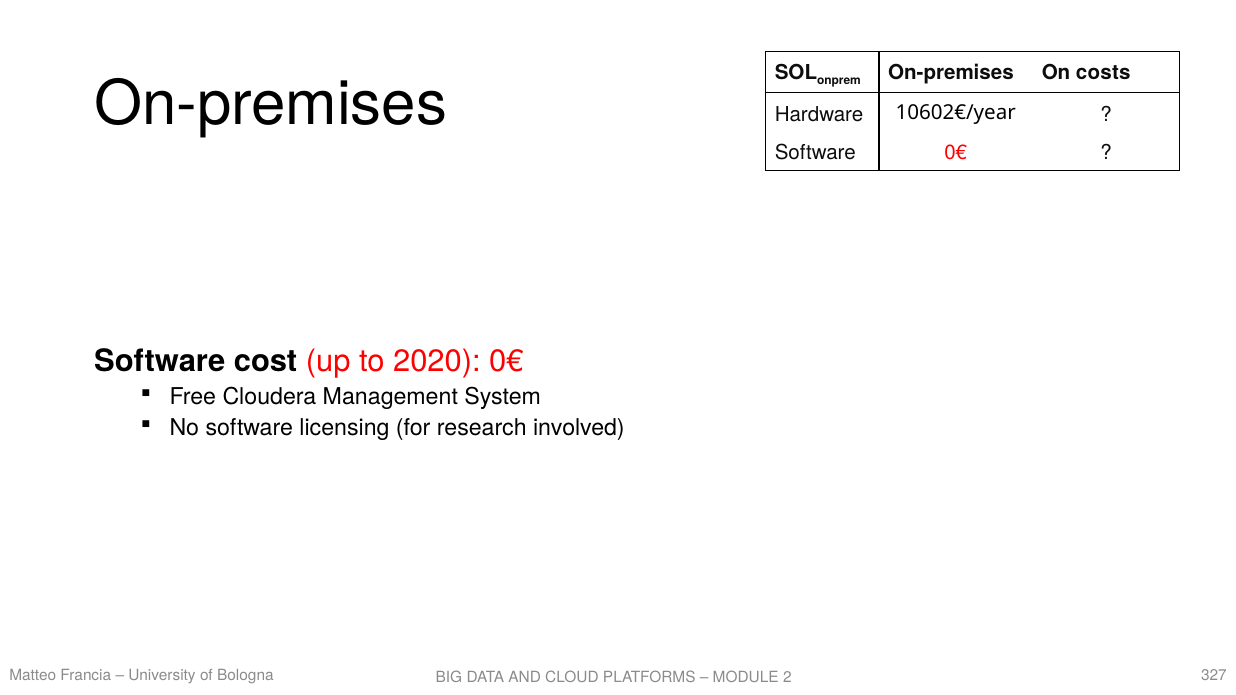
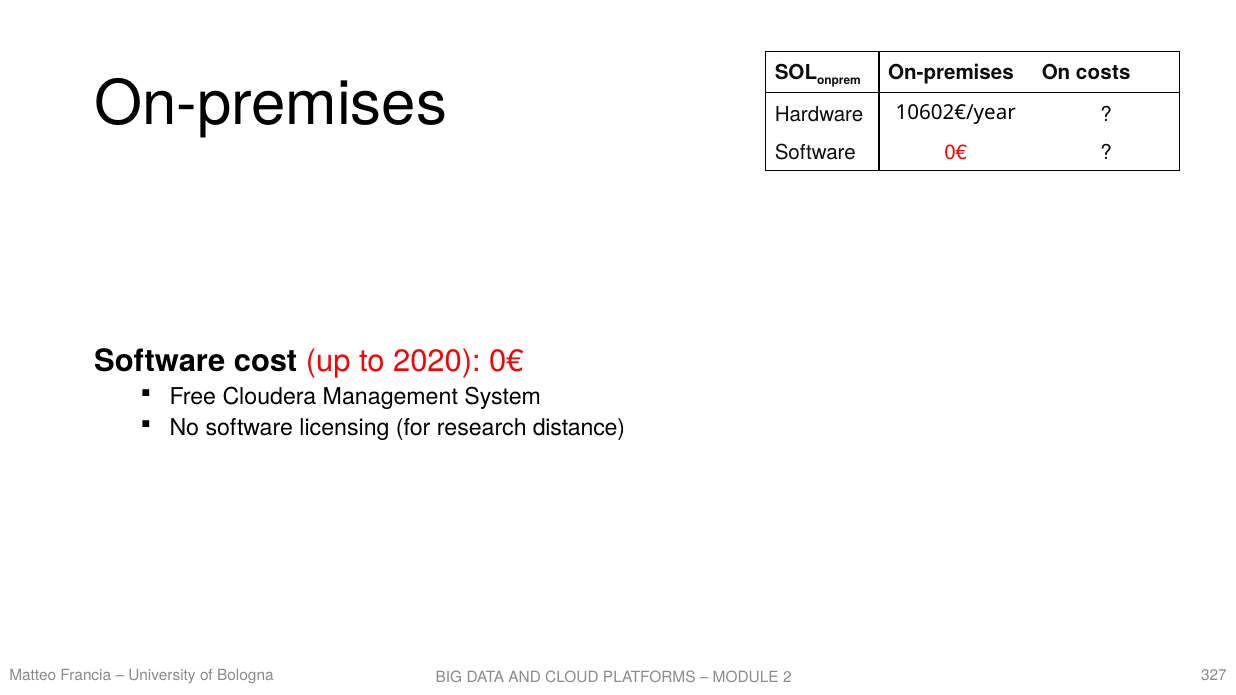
involved: involved -> distance (579, 428)
